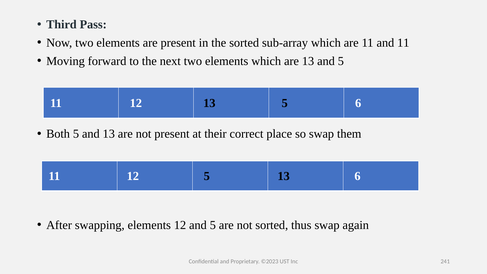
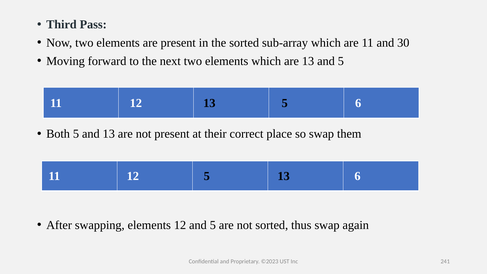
and 11: 11 -> 30 (403, 43)
